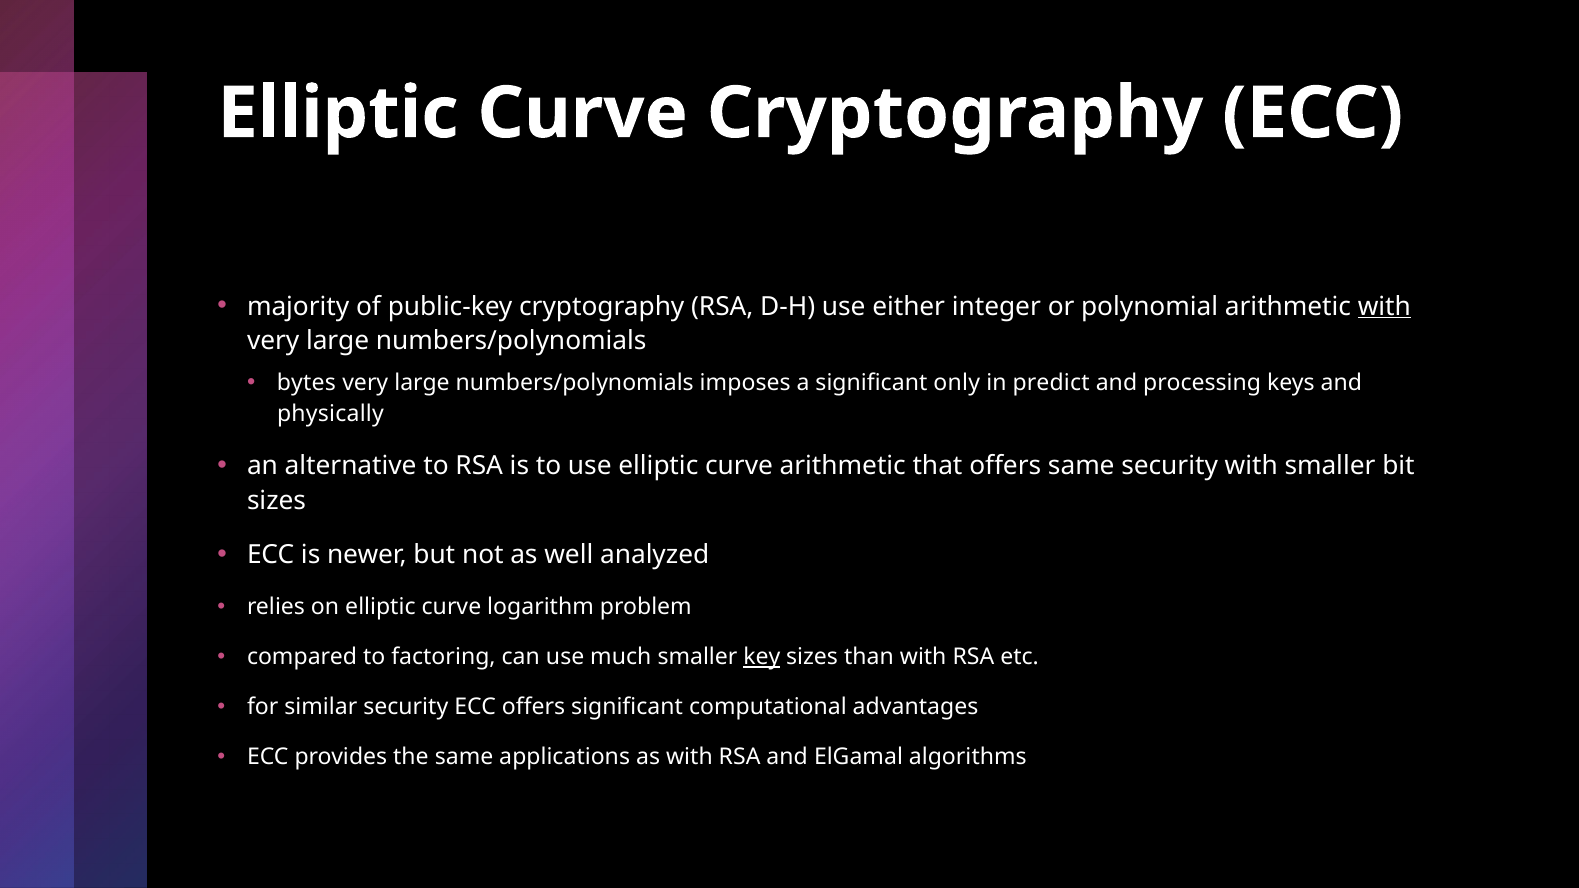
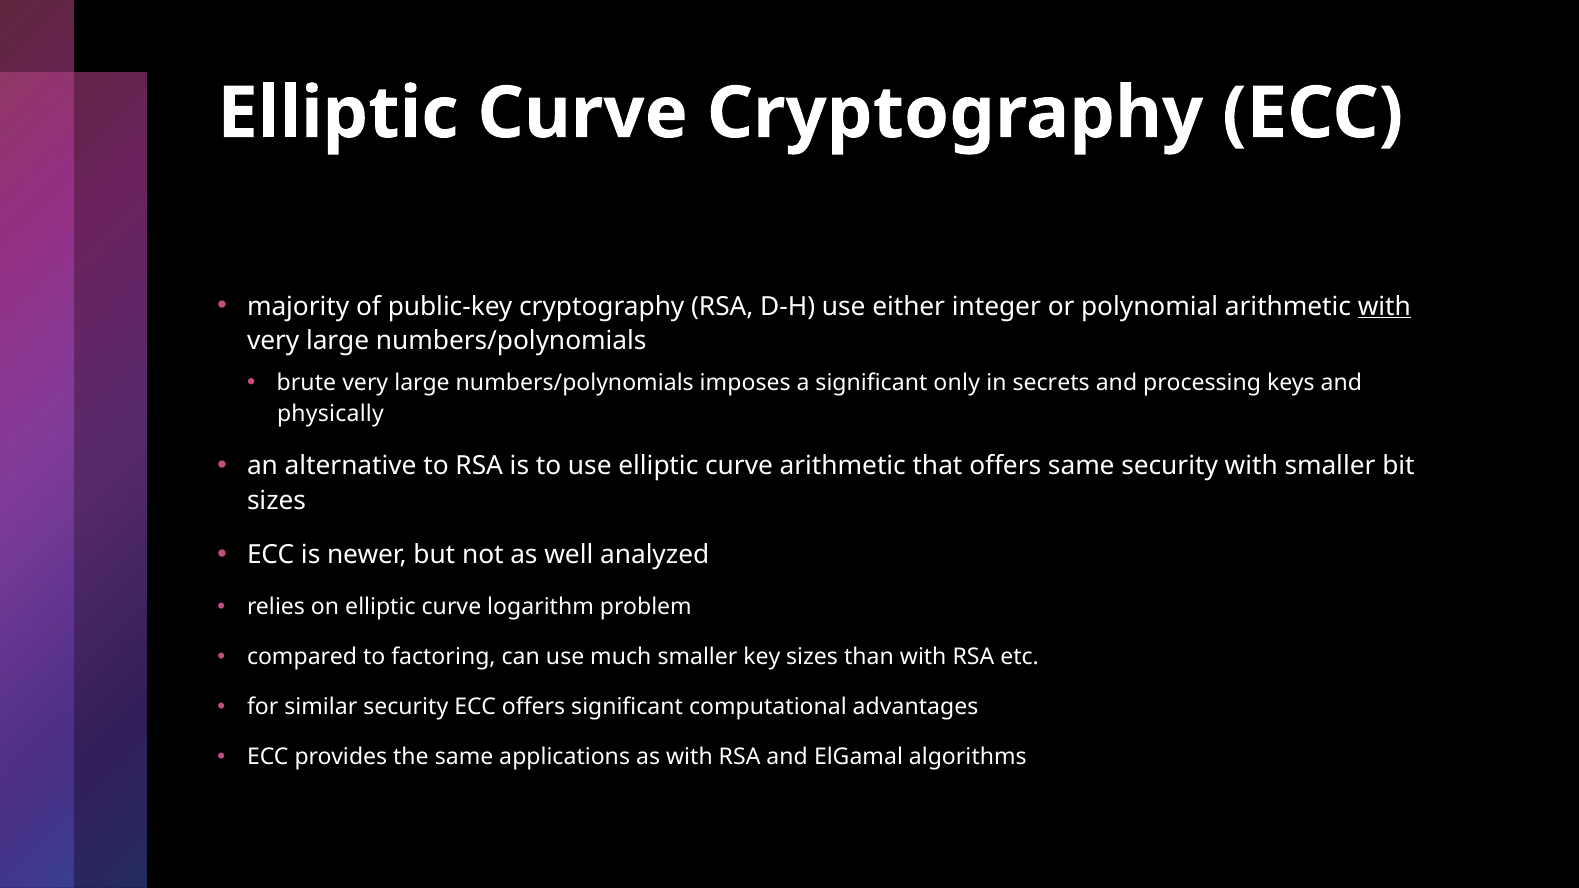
bytes: bytes -> brute (306, 383)
predict: predict -> secrets (1051, 383)
key underline: present -> none (762, 657)
